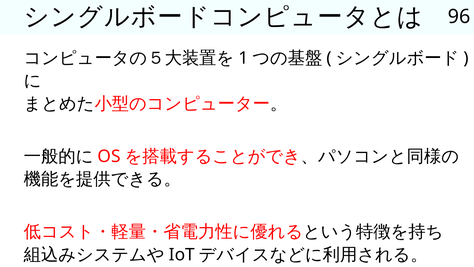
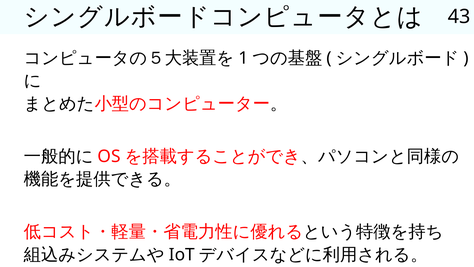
96: 96 -> 43 (459, 17)
